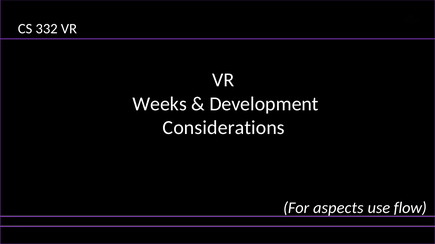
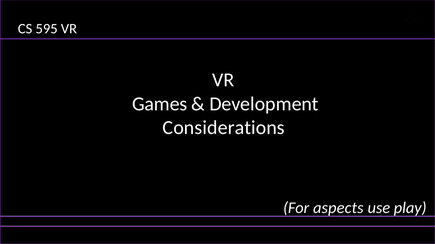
332: 332 -> 595 (47, 29)
Weeks: Weeks -> Games (160, 104)
flow: flow -> play (410, 208)
